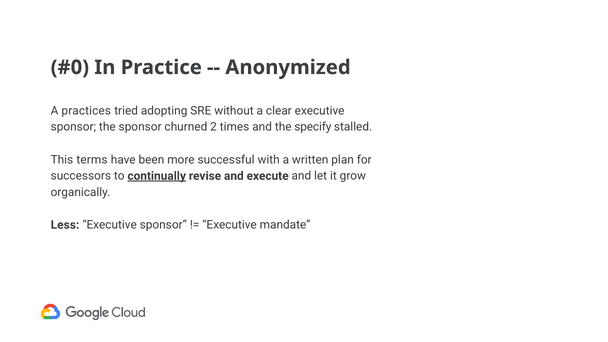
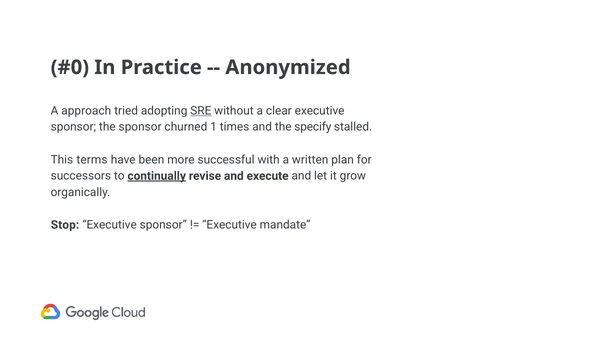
practices: practices -> approach (86, 111)
SRE underline: none -> present (201, 111)
2: 2 -> 1 (214, 127)
Less: Less -> Stop (65, 225)
